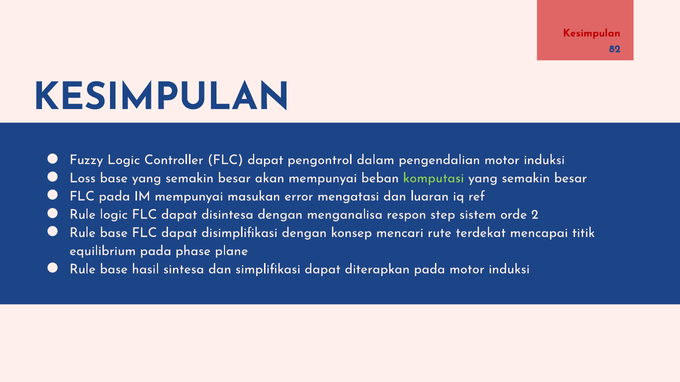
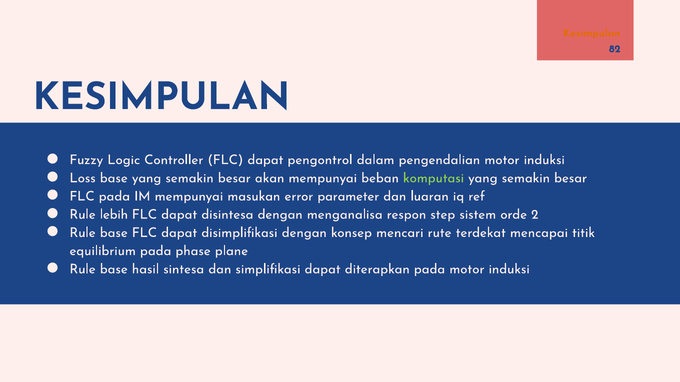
Kesimpulan colour: red -> orange (592, 33)
mengatasi: mengatasi -> parameter (348, 196)
Rule logic: logic -> lebih (114, 215)
